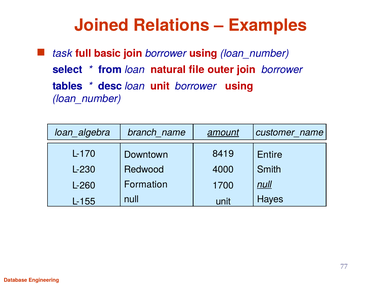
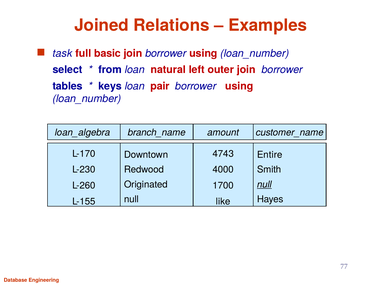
file: file -> left (197, 70)
desc: desc -> keys (110, 86)
loan unit: unit -> pair (160, 86)
amount underline: present -> none (223, 133)
8419: 8419 -> 4743 (223, 154)
Formation: Formation -> Originated (146, 184)
unit: unit -> like (223, 201)
